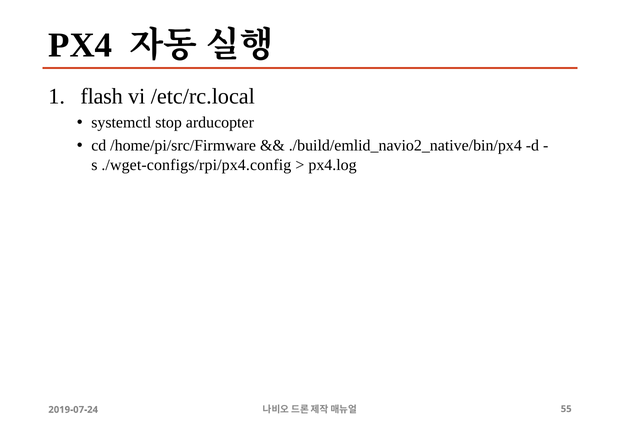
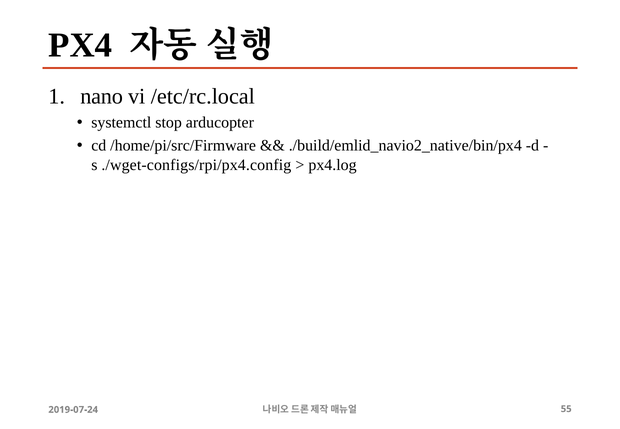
flash: flash -> nano (102, 96)
